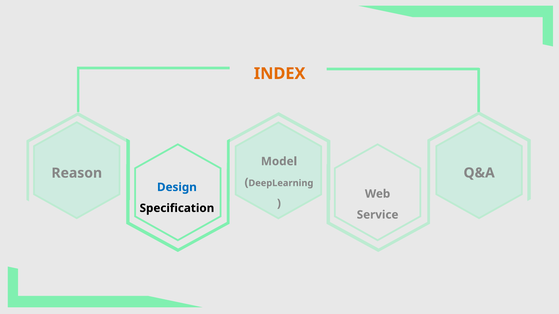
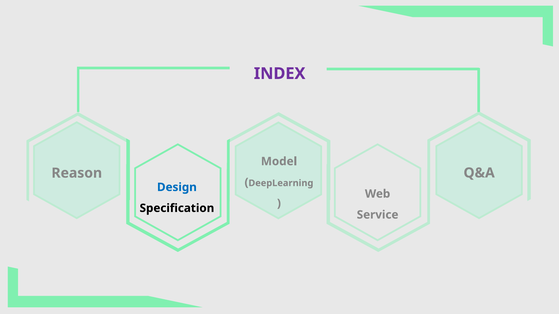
INDEX colour: orange -> purple (280, 74)
